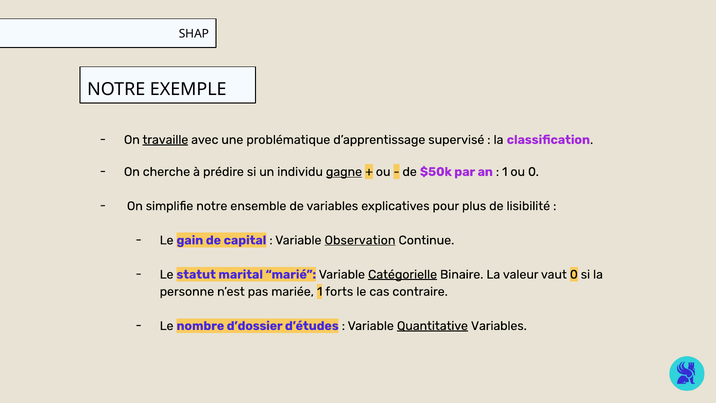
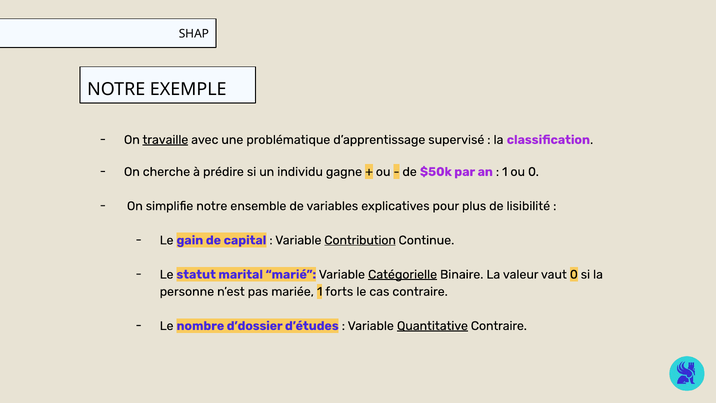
gagne underline: present -> none (344, 172)
Observation: Observation -> Contribution (360, 240)
Quantitative Variables: Variables -> Contraire (499, 326)
